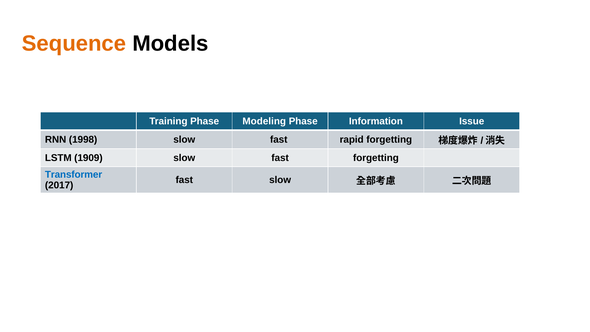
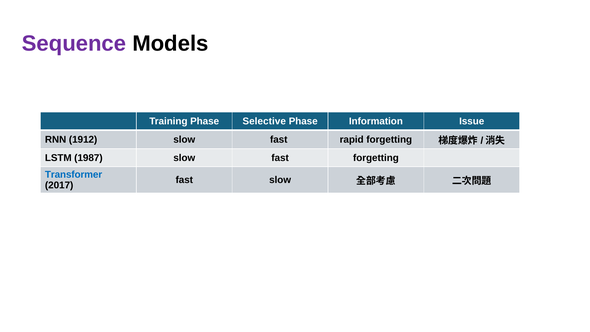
Sequence colour: orange -> purple (74, 43)
Modeling: Modeling -> Selective (264, 121)
1998: 1998 -> 1912 (83, 139)
1909: 1909 -> 1987 (88, 158)
